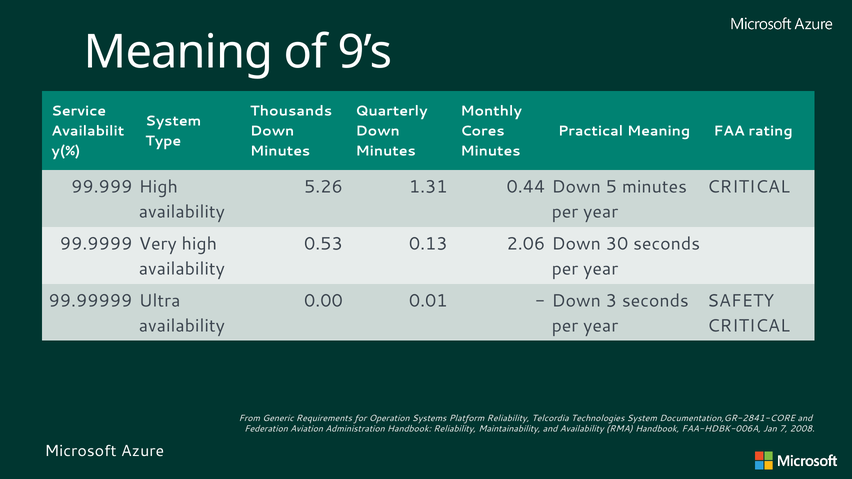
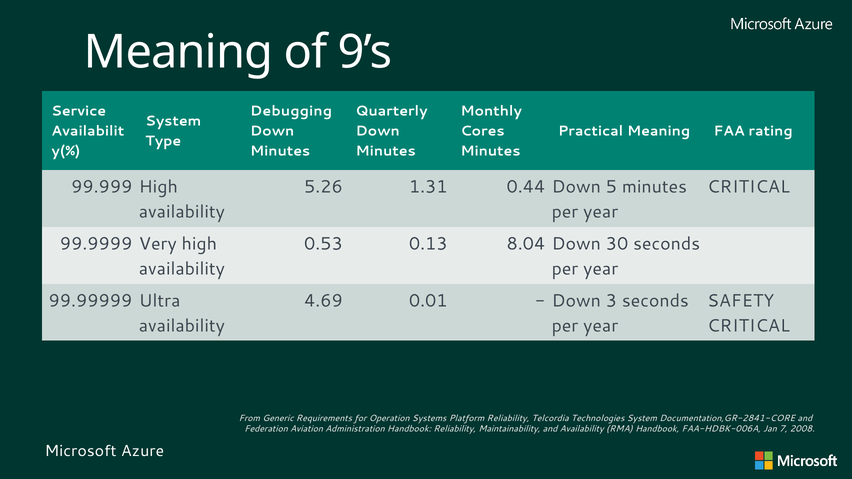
Thousands: Thousands -> Debugging (291, 111)
2.06: 2.06 -> 8.04 (526, 244)
0.00: 0.00 -> 4.69 (323, 301)
